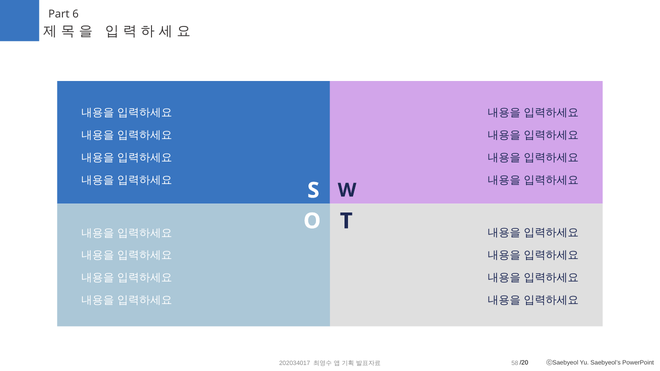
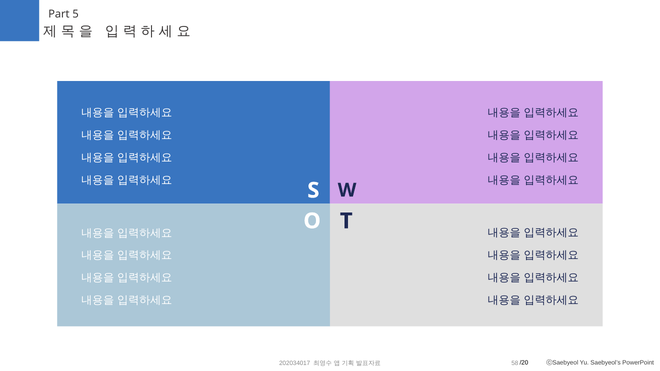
6: 6 -> 5 (76, 14)
